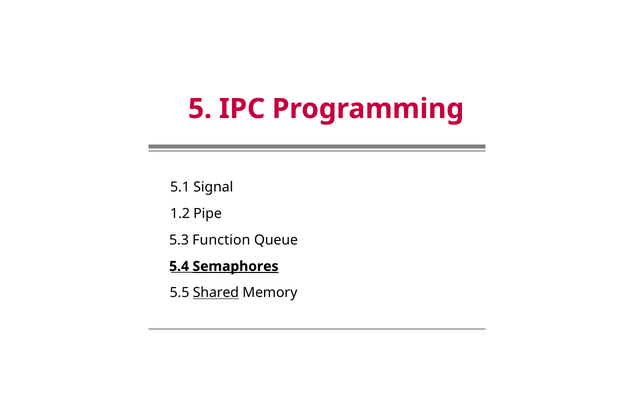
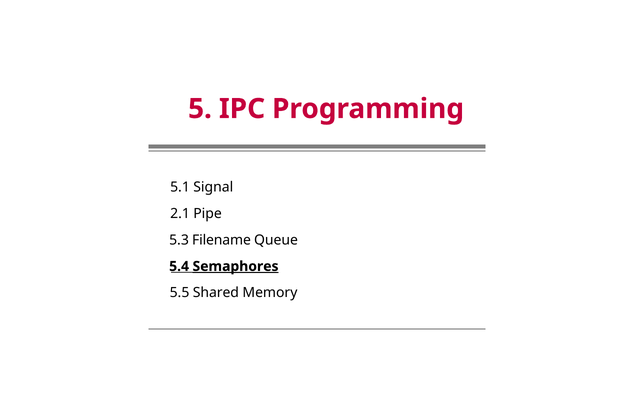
1.2: 1.2 -> 2.1 (180, 213)
Function: Function -> Filename (221, 240)
Shared underline: present -> none (216, 293)
